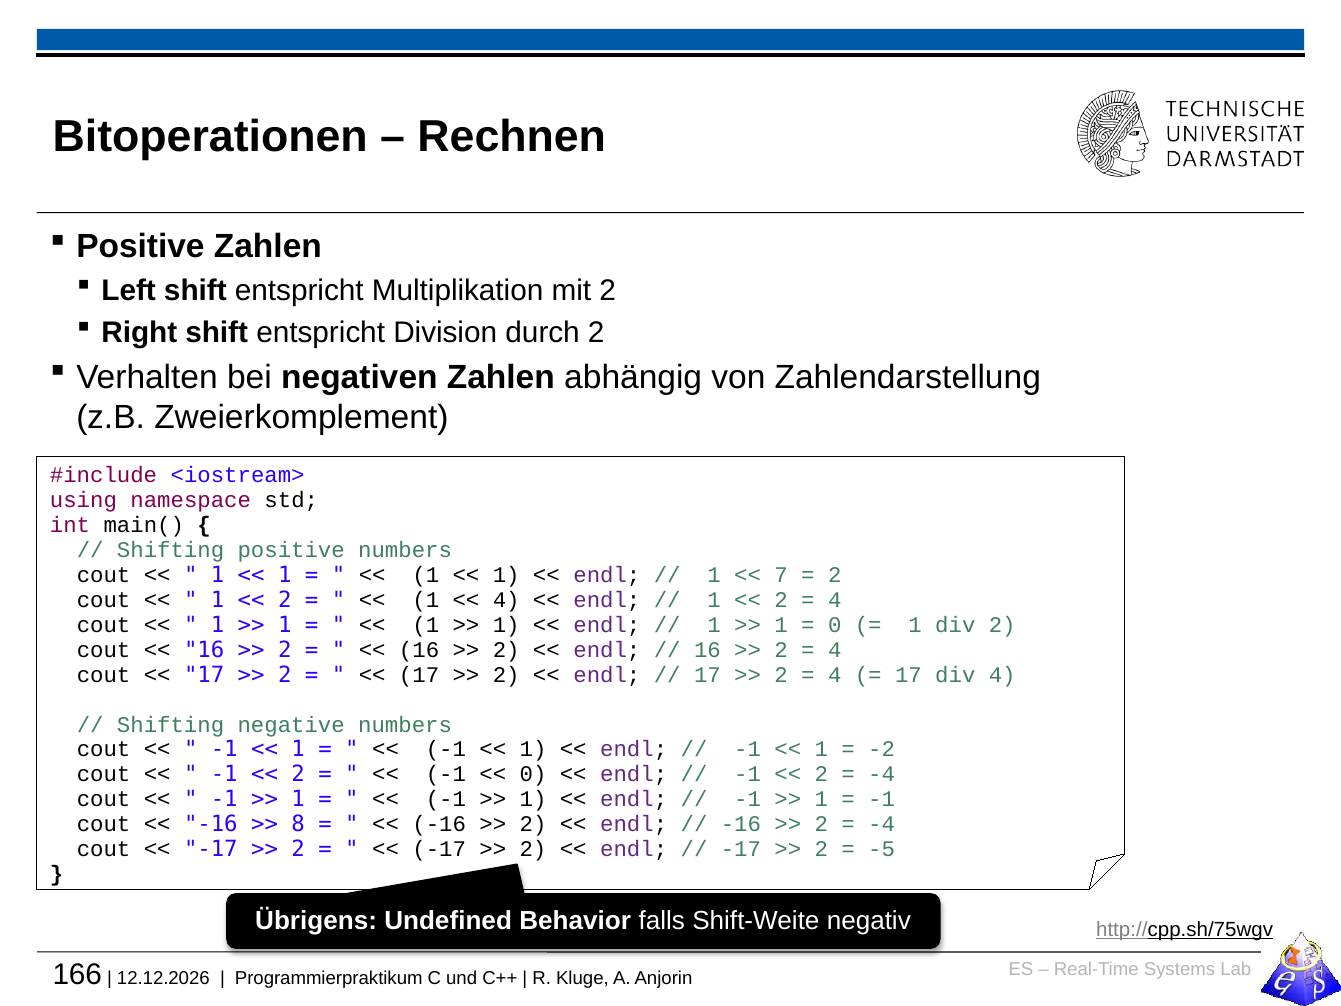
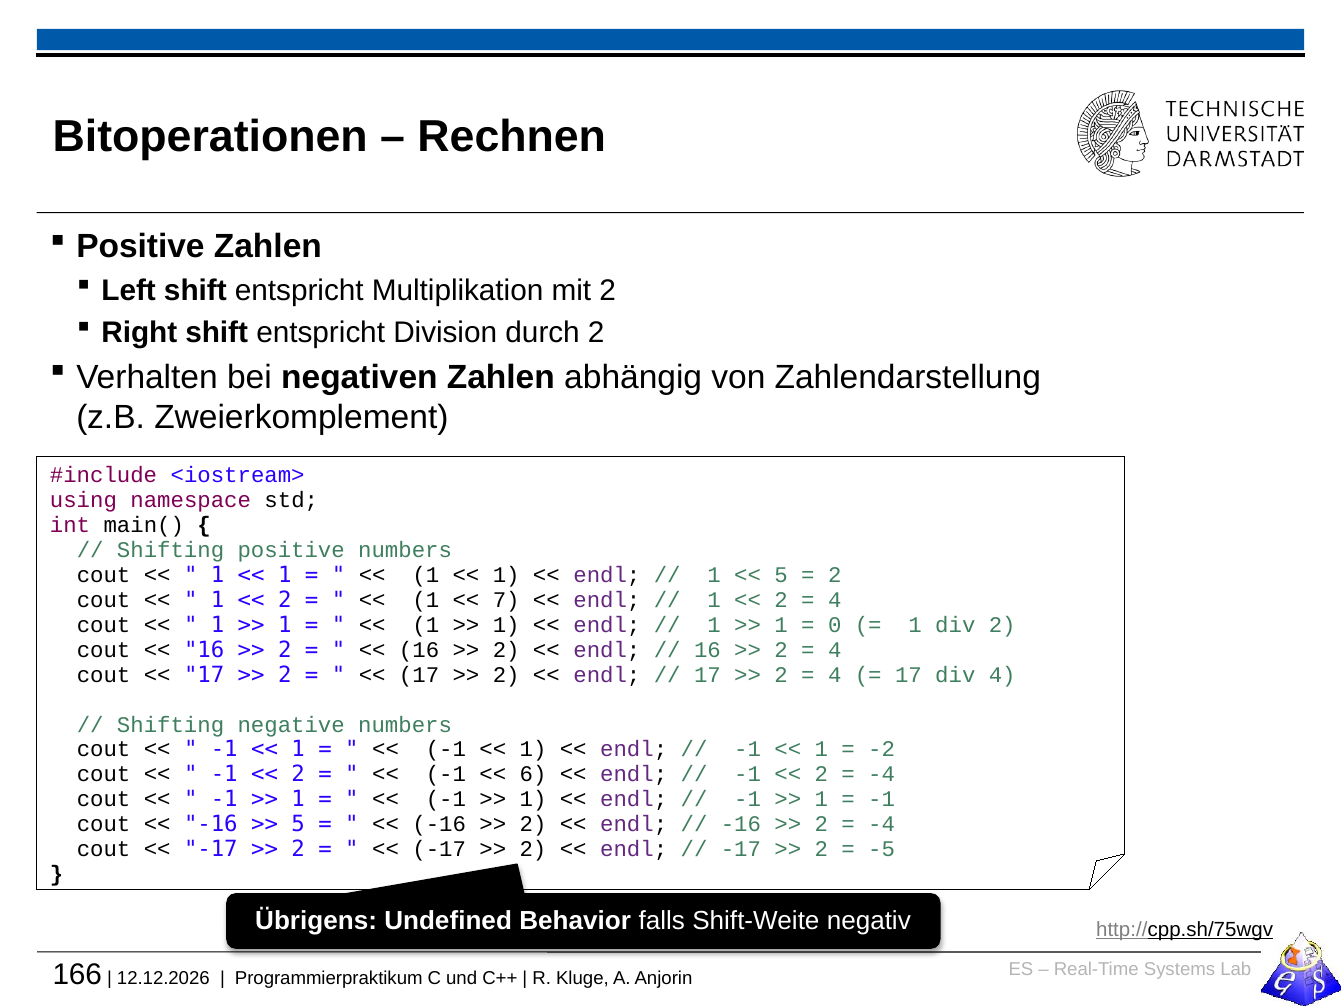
7: 7 -> 5 (781, 575)
4: 4 -> 7 (506, 600)
0: 0 -> 6 (533, 774)
8: 8 -> 5 (298, 824)
